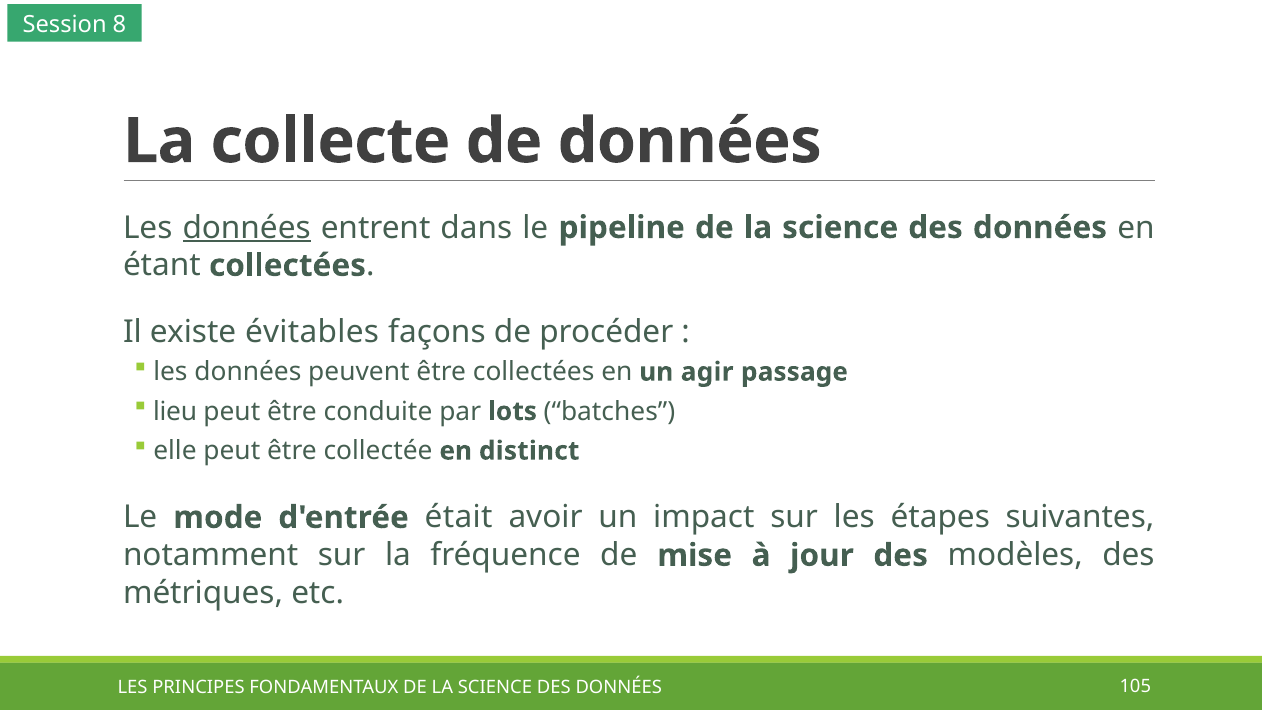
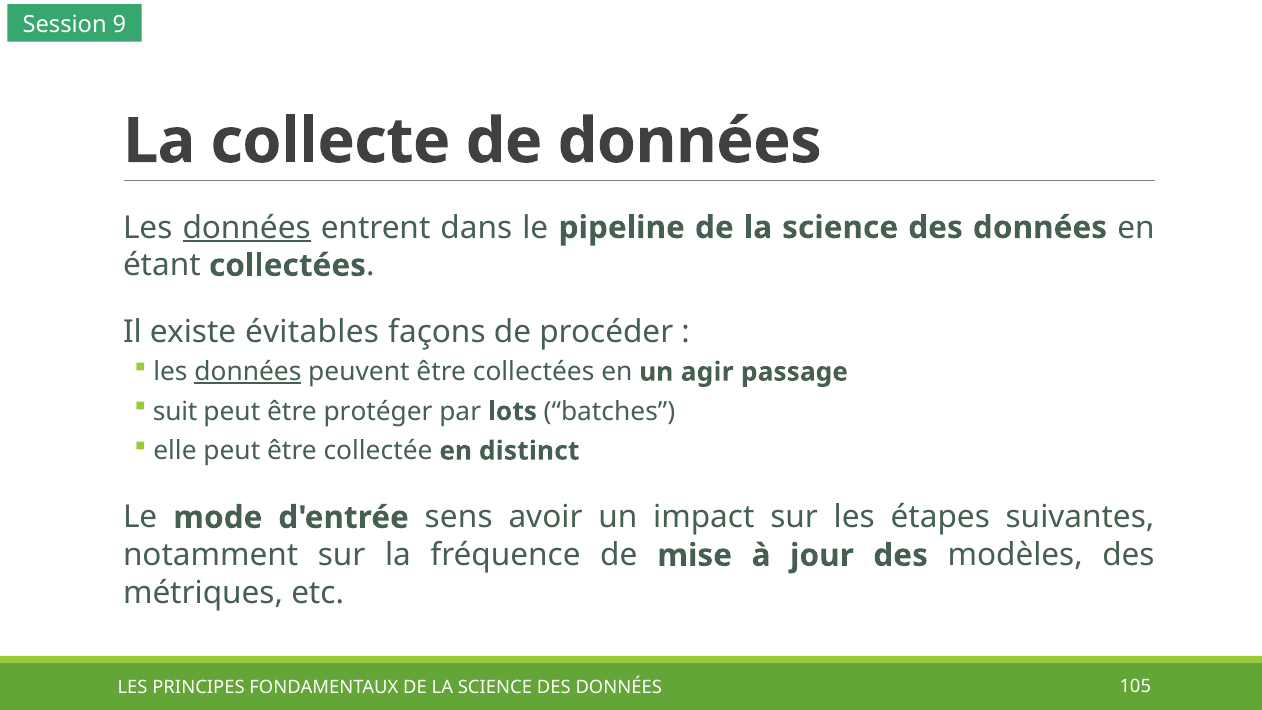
8: 8 -> 9 (120, 25)
données underline: none -> present (248, 372)
lieu: lieu -> suit (175, 411)
conduite: conduite -> protéger (378, 411)
était: était -> sens (459, 517)
